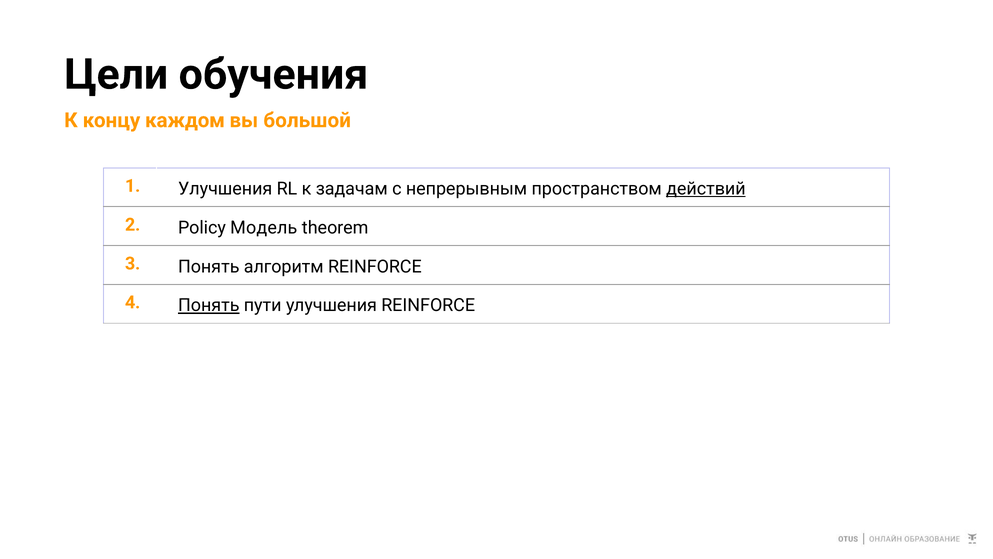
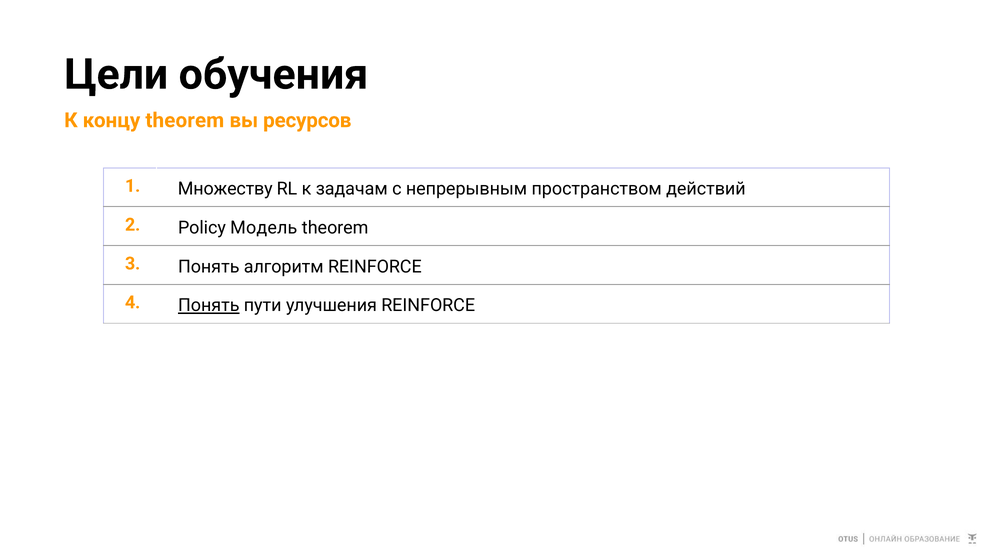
концу каждом: каждом -> theorem (185, 120)
большой: большой -> ресурсов (307, 120)
1 Улучшения: Улучшения -> Множеству (225, 189)
действий underline: present -> none (706, 189)
